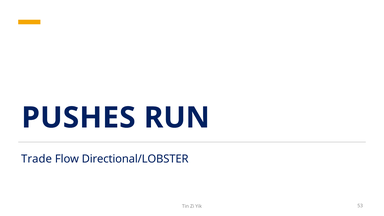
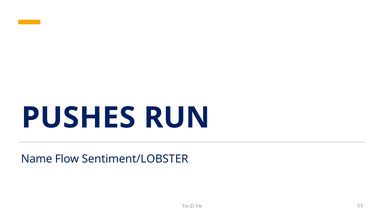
Trade: Trade -> Name (37, 159)
Directional/LOBSTER: Directional/LOBSTER -> Sentiment/LOBSTER (135, 159)
